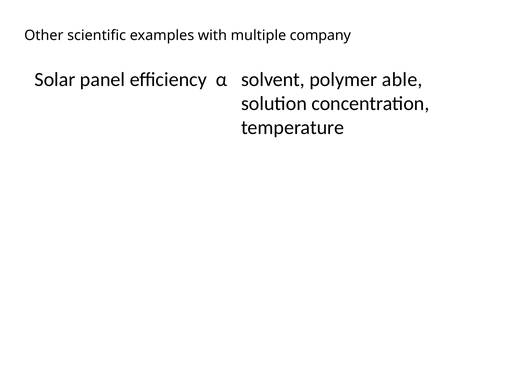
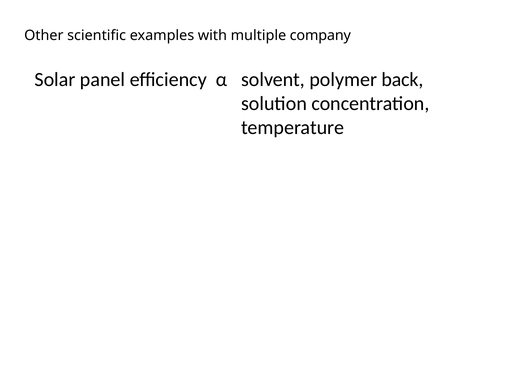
able: able -> back (402, 79)
